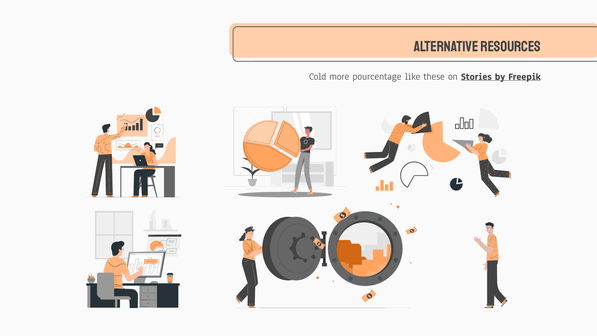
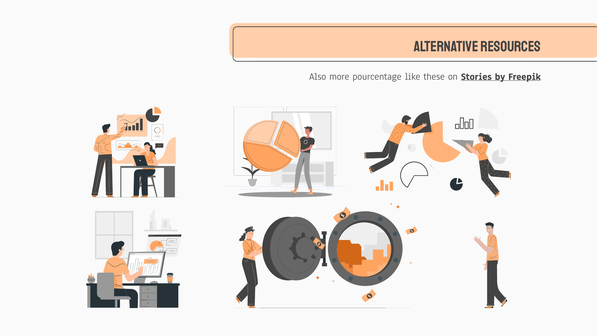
Cold: Cold -> Also (318, 77)
